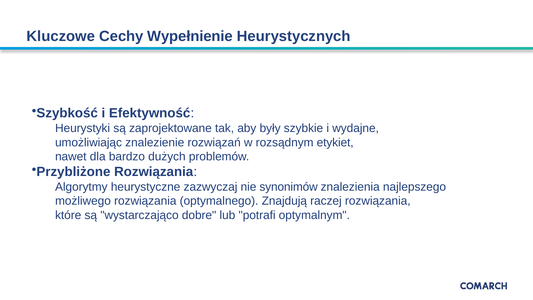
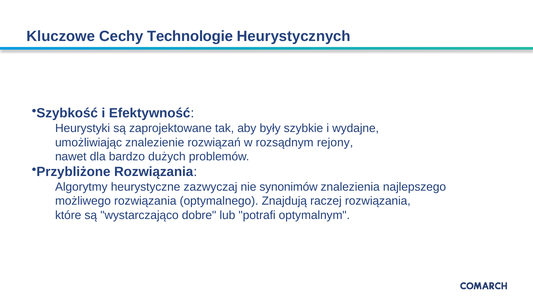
Wypełnienie: Wypełnienie -> Technologie (190, 36)
etykiet: etykiet -> rejony (335, 142)
